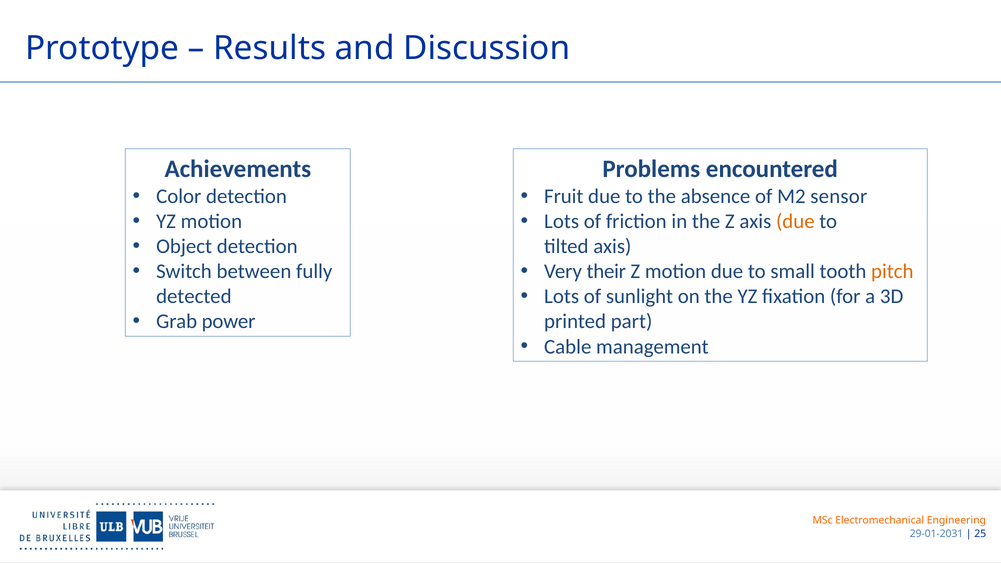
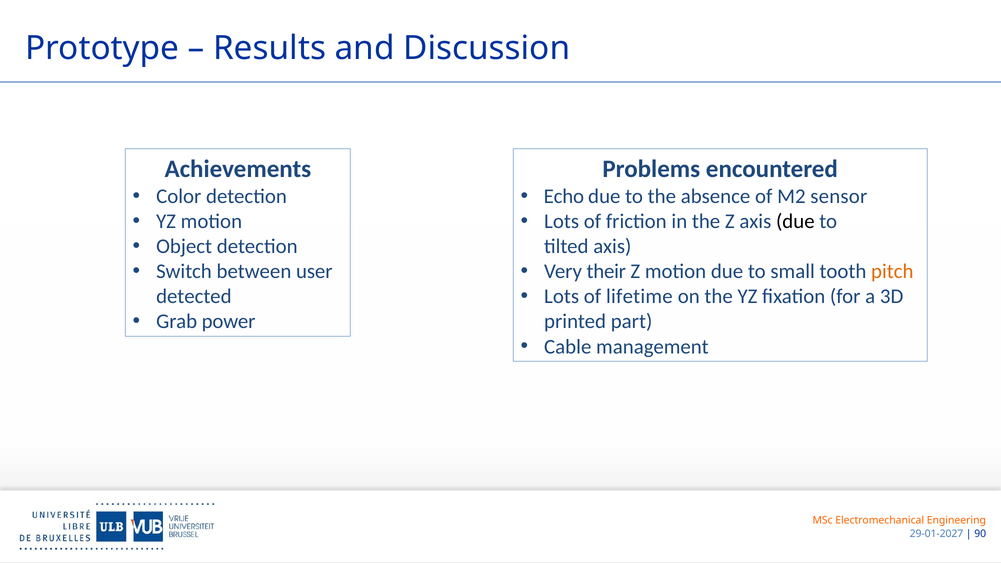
Fruit: Fruit -> Echo (564, 196)
due colour: orange -> black (795, 221)
fully: fully -> user (314, 272)
sunlight: sunlight -> lifetime (639, 297)
29-01-2031: 29-01-2031 -> 29-01-2027 (936, 534)
25: 25 -> 90 (980, 534)
